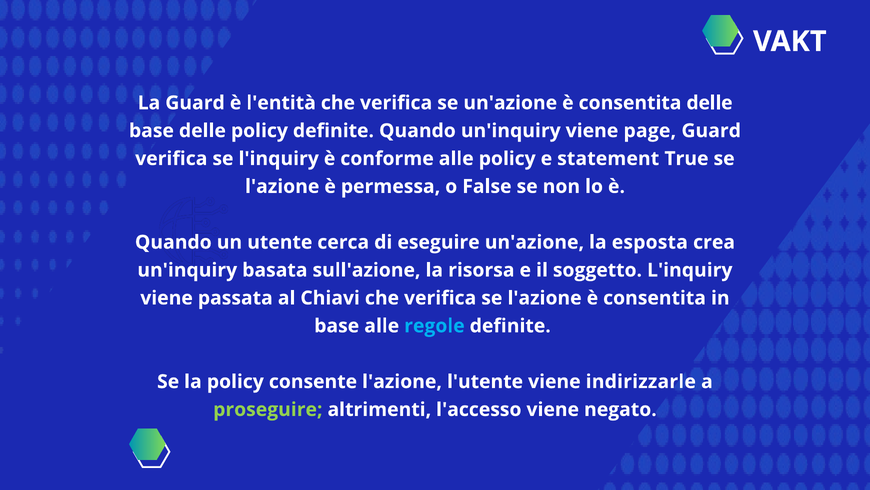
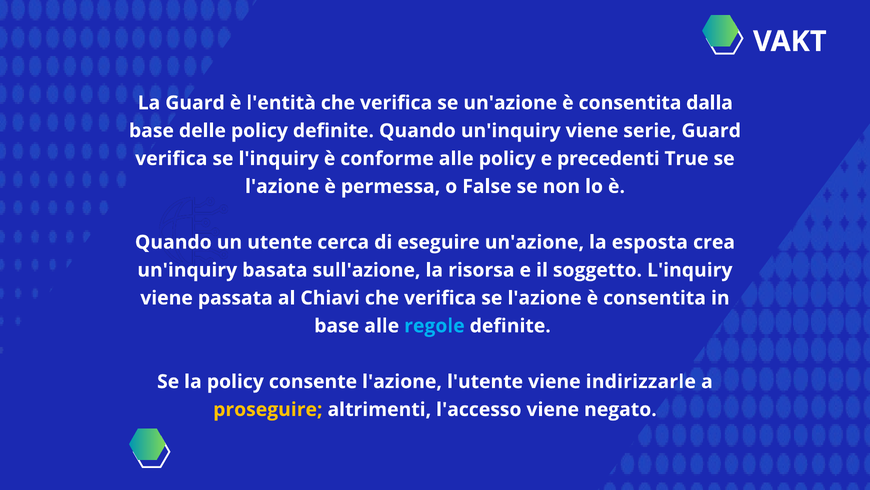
consentita delle: delle -> dalla (710, 103)
page: page -> serie (650, 131)
statement: statement -> precedenti (608, 158)
proseguire colour: light green -> yellow (268, 409)
